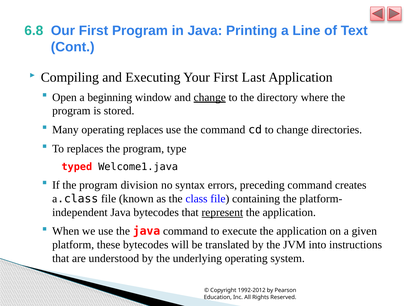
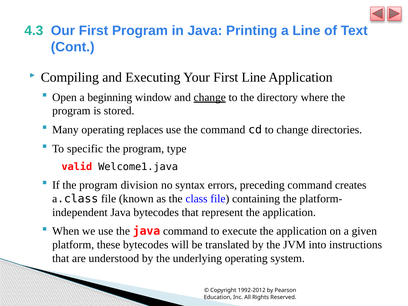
6.8: 6.8 -> 4.3 (34, 31)
First Last: Last -> Line (254, 77)
To replaces: replaces -> specific (85, 149)
typed: typed -> valid (77, 167)
represent underline: present -> none (222, 212)
